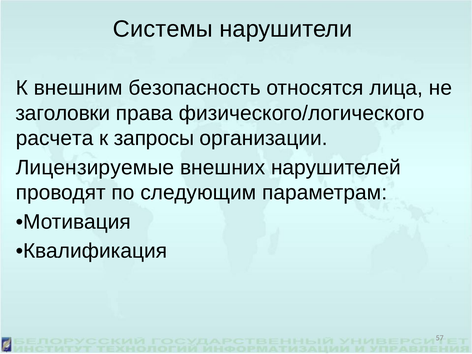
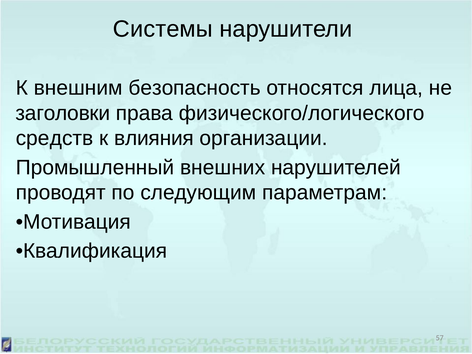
расчета: расчета -> средств (55, 138)
запросы: запросы -> влияния (154, 138)
Лицензируемые: Лицензируемые -> Промышленный (95, 167)
